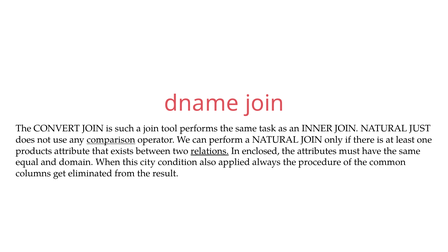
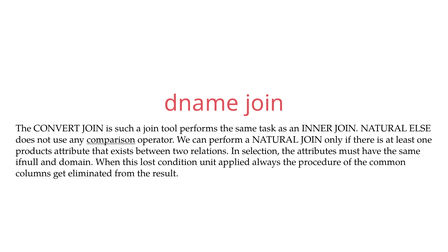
JUST: JUST -> ELSE (420, 129)
relations underline: present -> none (210, 151)
enclosed: enclosed -> selection (261, 151)
equal: equal -> ifnull (27, 162)
city: city -> lost (148, 162)
also: also -> unit (208, 162)
